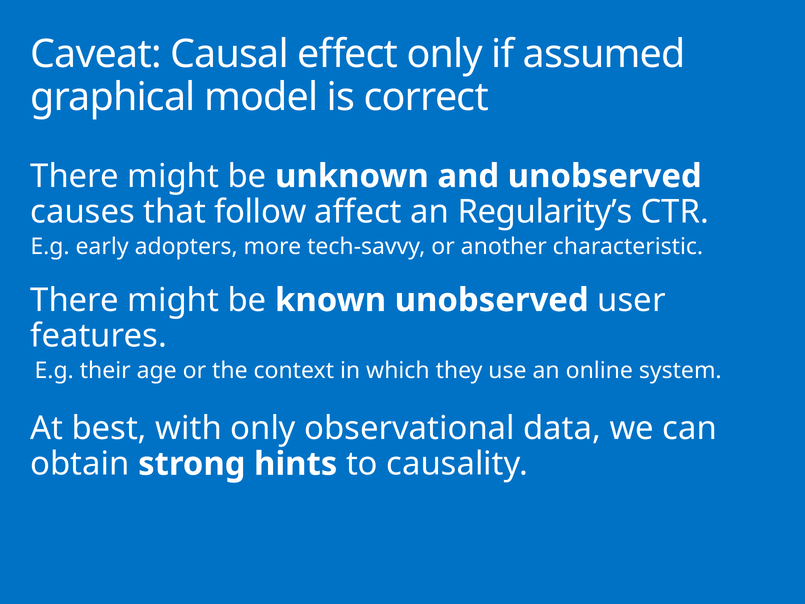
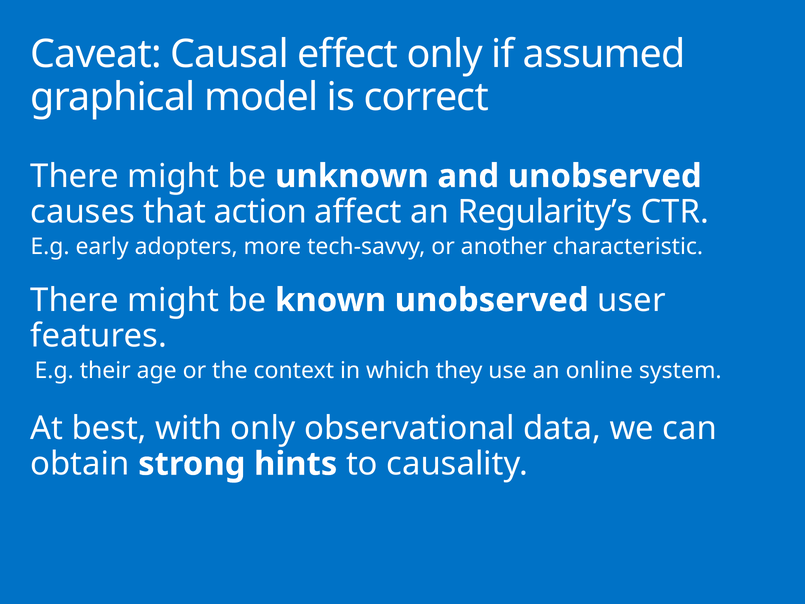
follow: follow -> action (260, 212)
